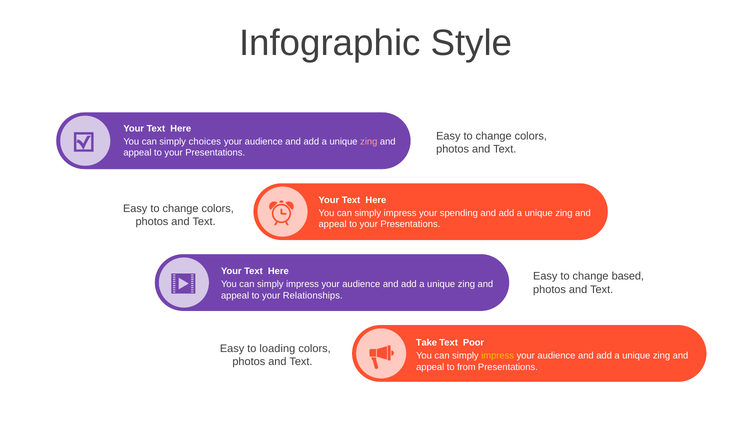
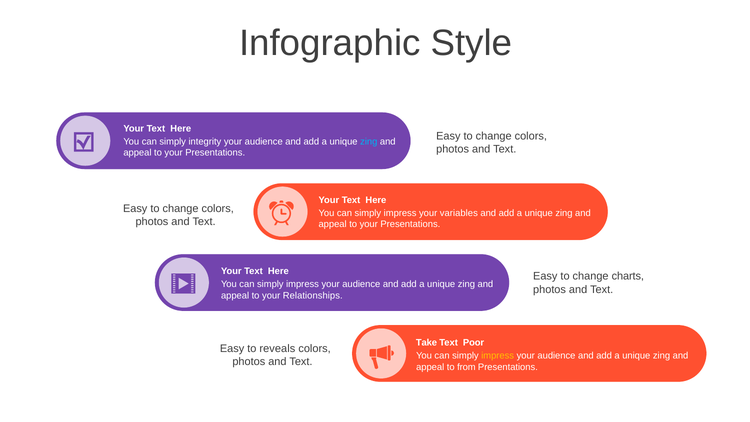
choices: choices -> integrity (205, 141)
zing colour: pink -> light blue (369, 141)
spending: spending -> variables (459, 213)
based: based -> charts (628, 276)
loading: loading -> reveals (277, 349)
